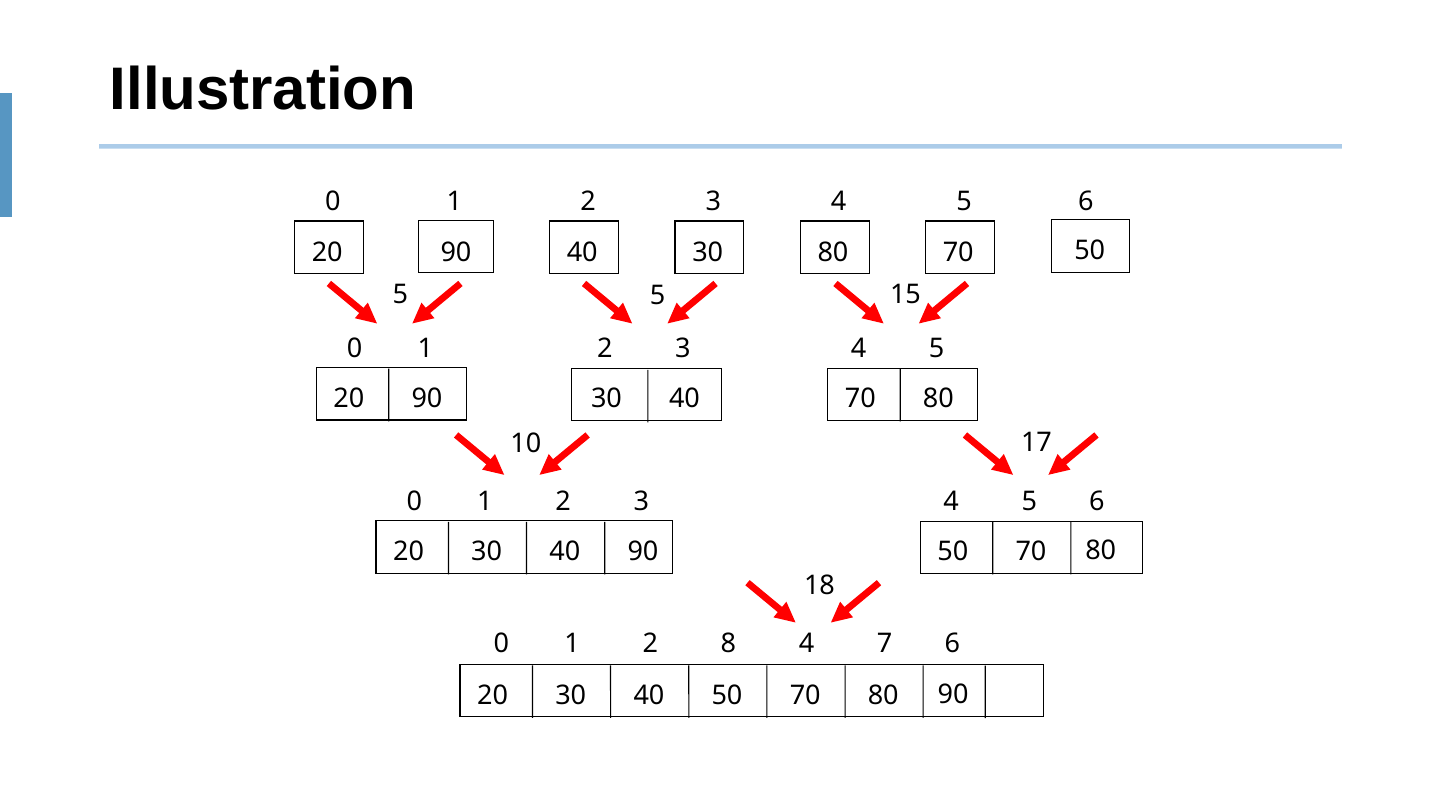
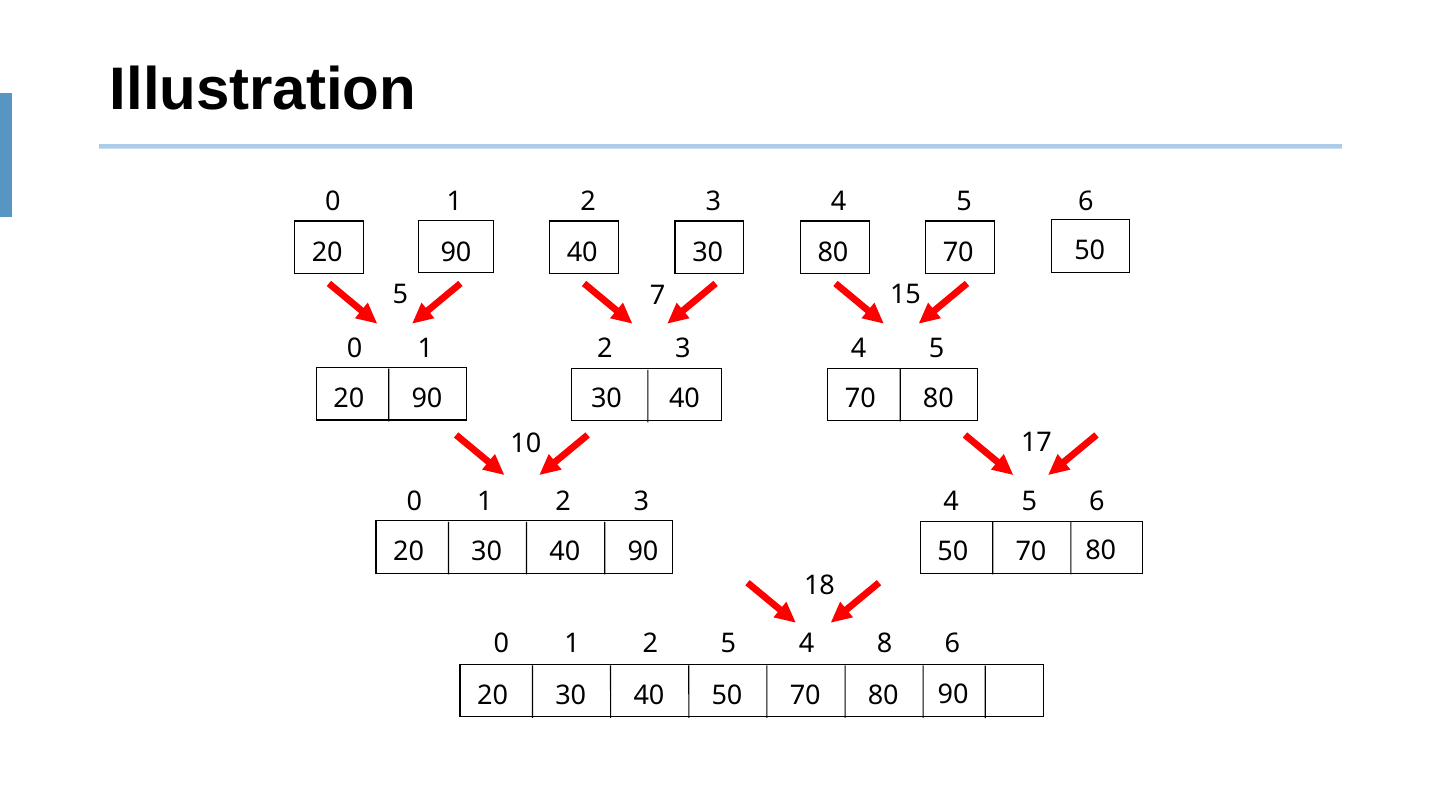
5 5: 5 -> 7 (658, 295)
0 8: 8 -> 5 (728, 643)
7: 7 -> 8 (885, 643)
